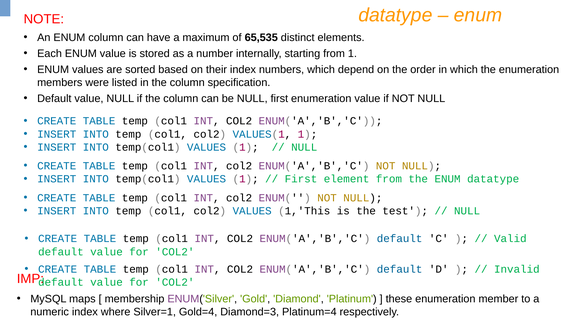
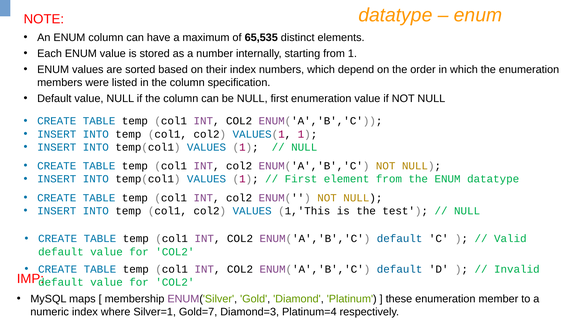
Gold=4: Gold=4 -> Gold=7 (198, 312)
